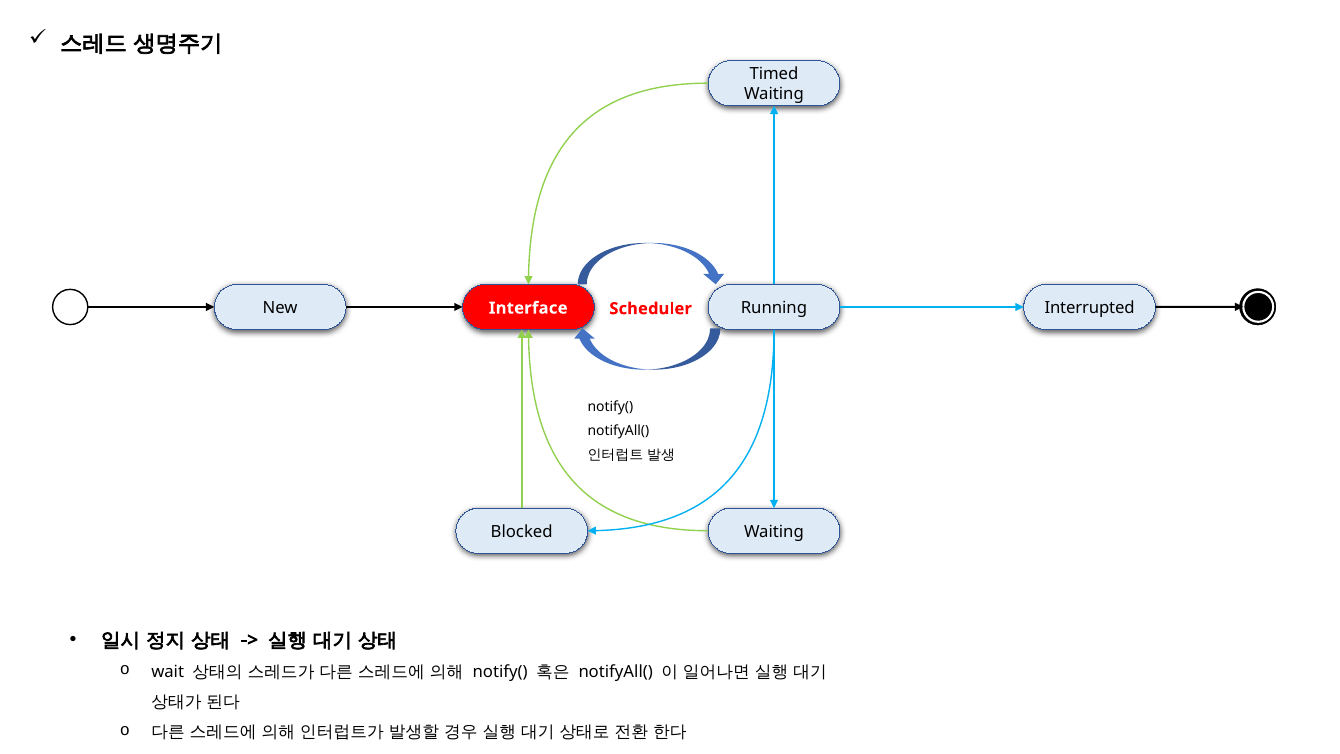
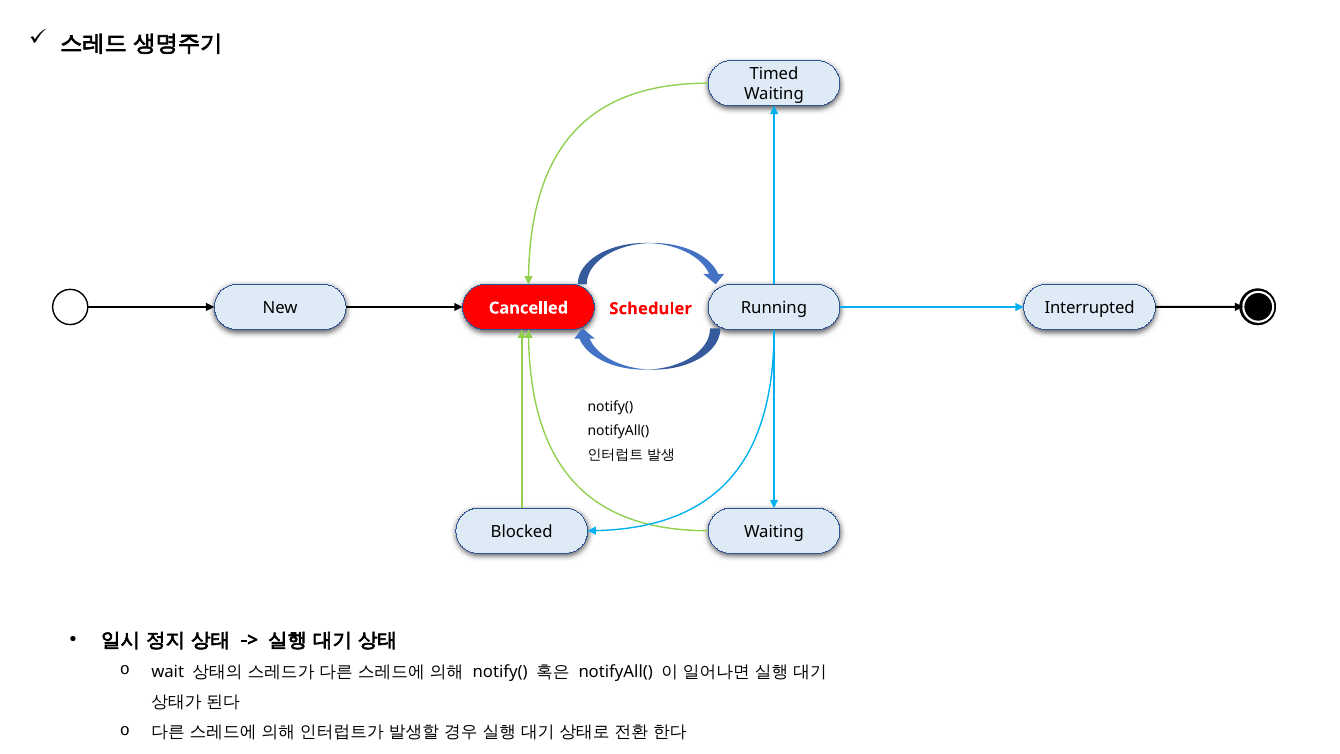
Interface: Interface -> Cancelled (528, 308)
